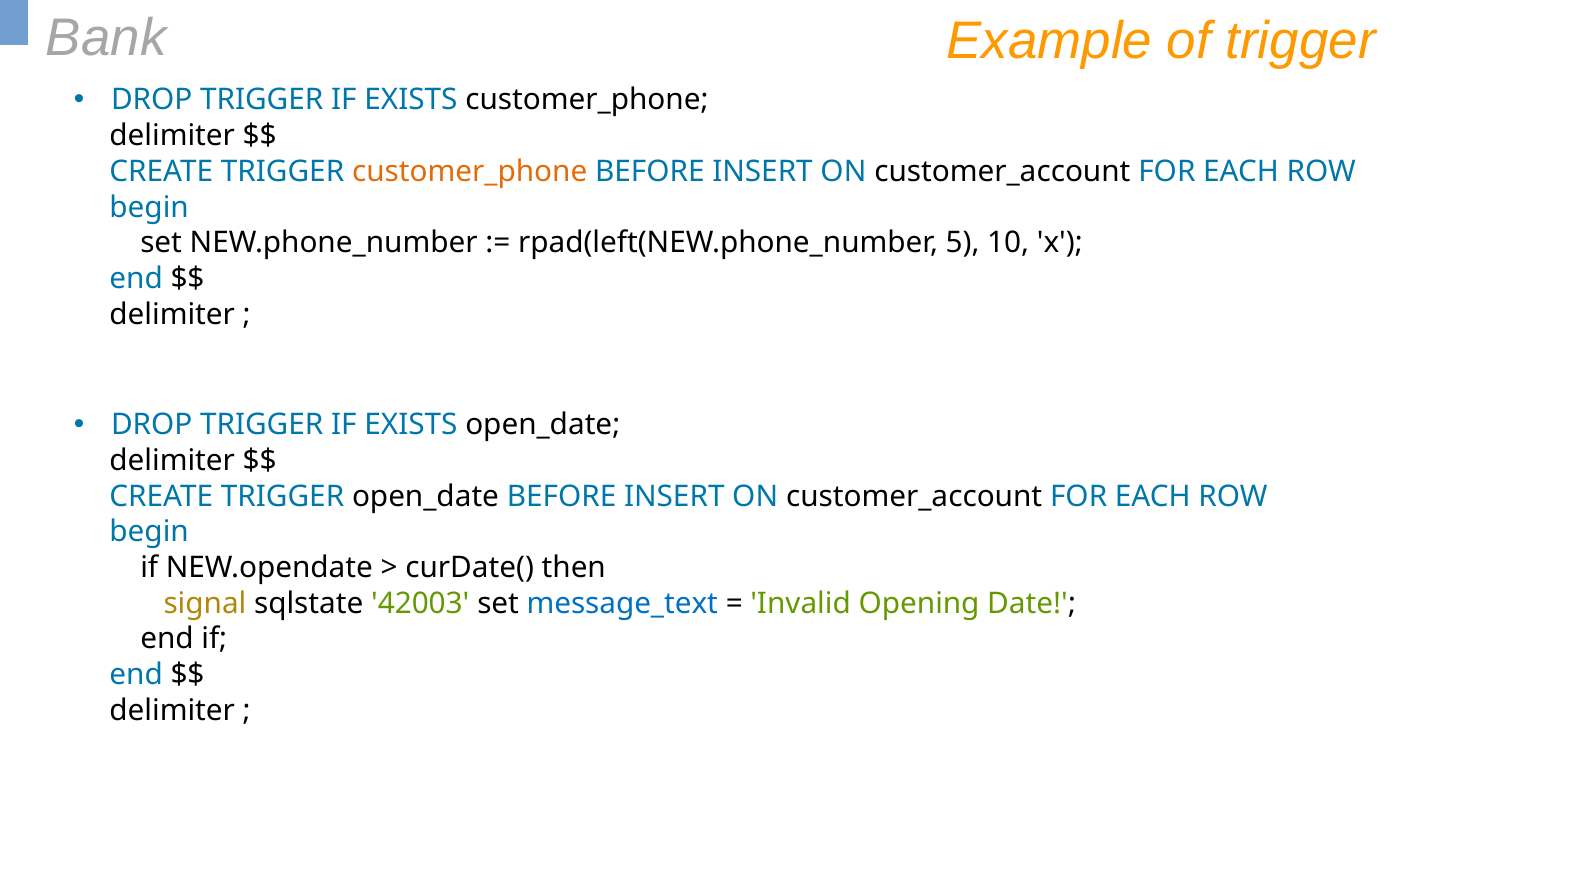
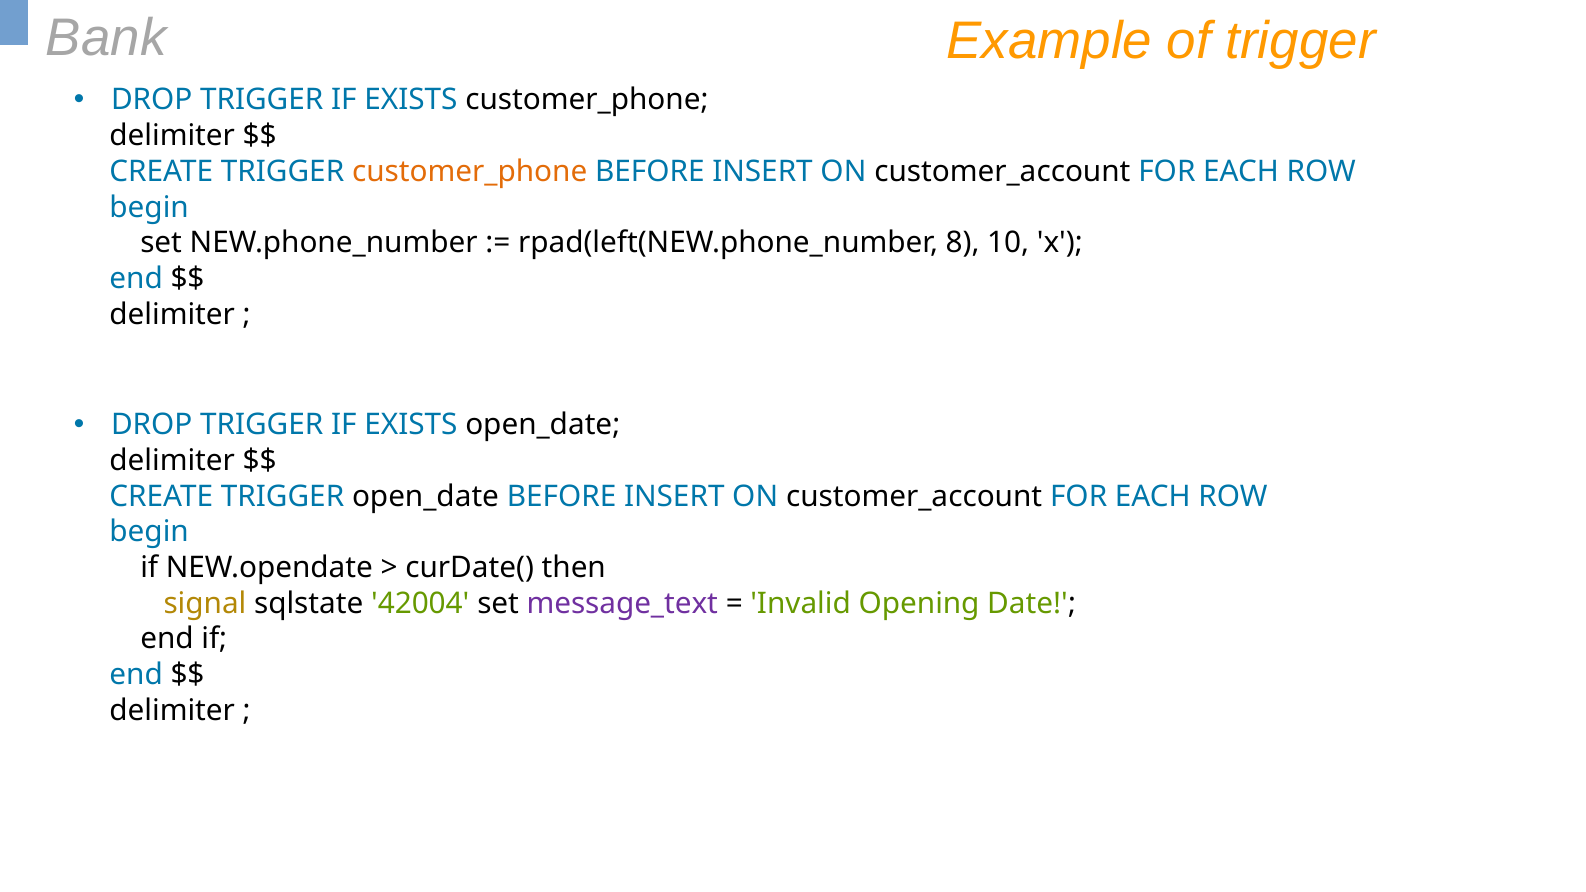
5: 5 -> 8 (963, 243)
42003: 42003 -> 42004 (420, 603)
message_text colour: blue -> purple (622, 603)
